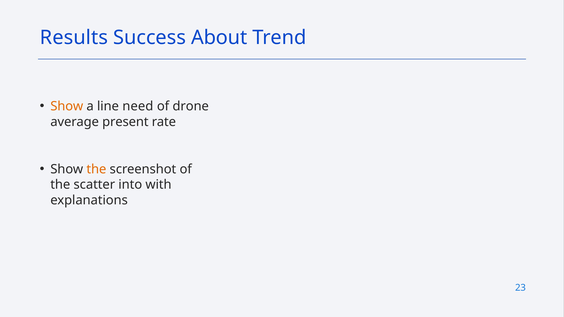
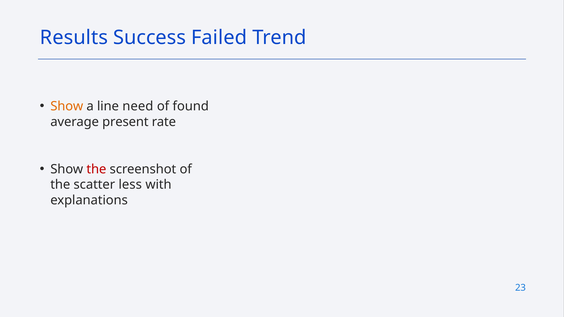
About: About -> Failed (219, 38)
drone: drone -> found (191, 106)
the colour: orange -> red (96, 169)
into: into -> less (130, 185)
